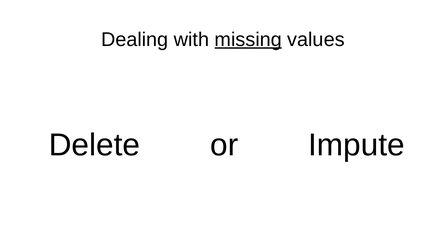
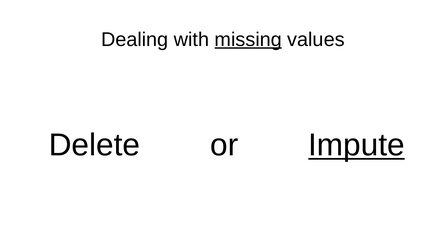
Impute underline: none -> present (356, 145)
